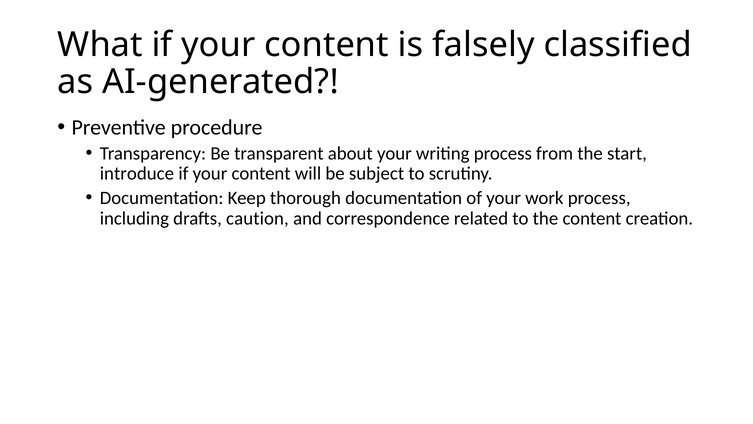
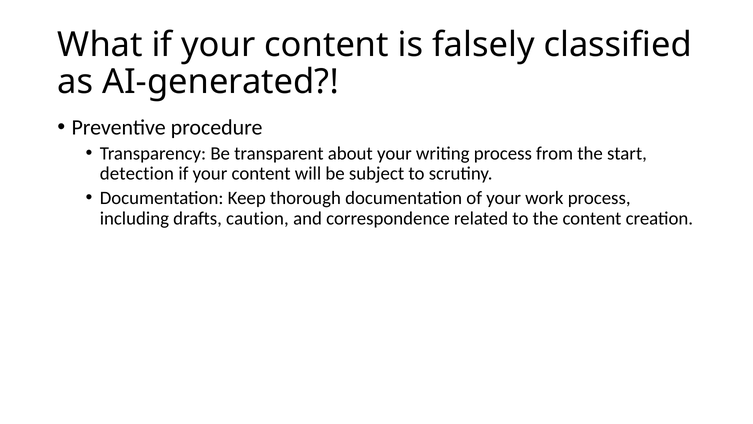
introduce: introduce -> detection (137, 174)
